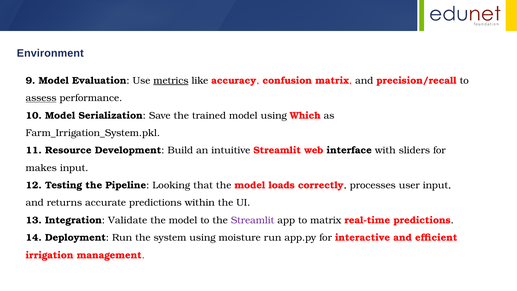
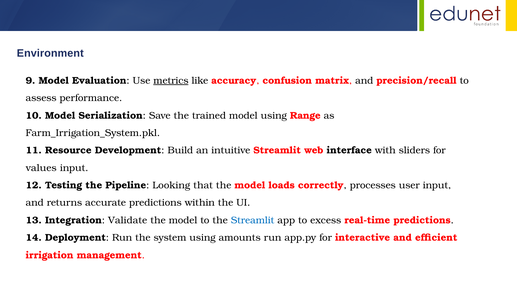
assess underline: present -> none (41, 98)
Which: Which -> Range (305, 115)
makes: makes -> values (41, 168)
Streamlit colour: purple -> blue (253, 220)
to matrix: matrix -> excess (326, 220)
moisture: moisture -> amounts (240, 238)
